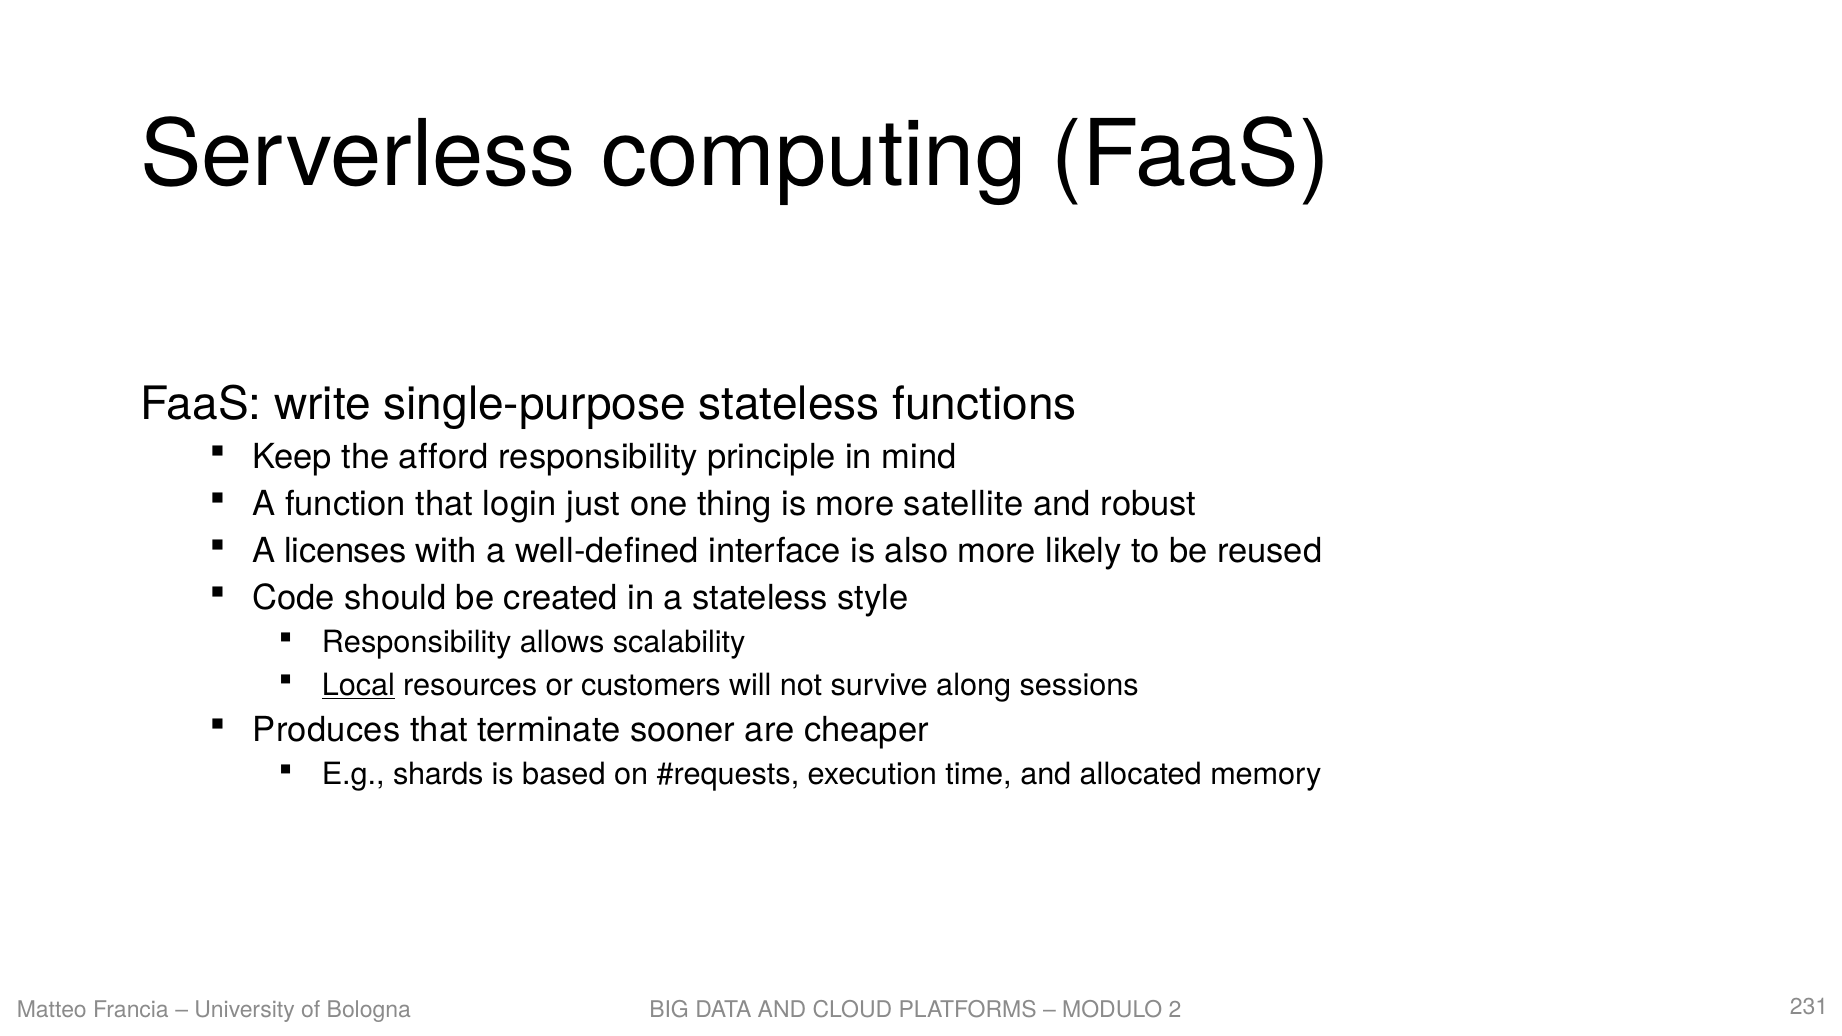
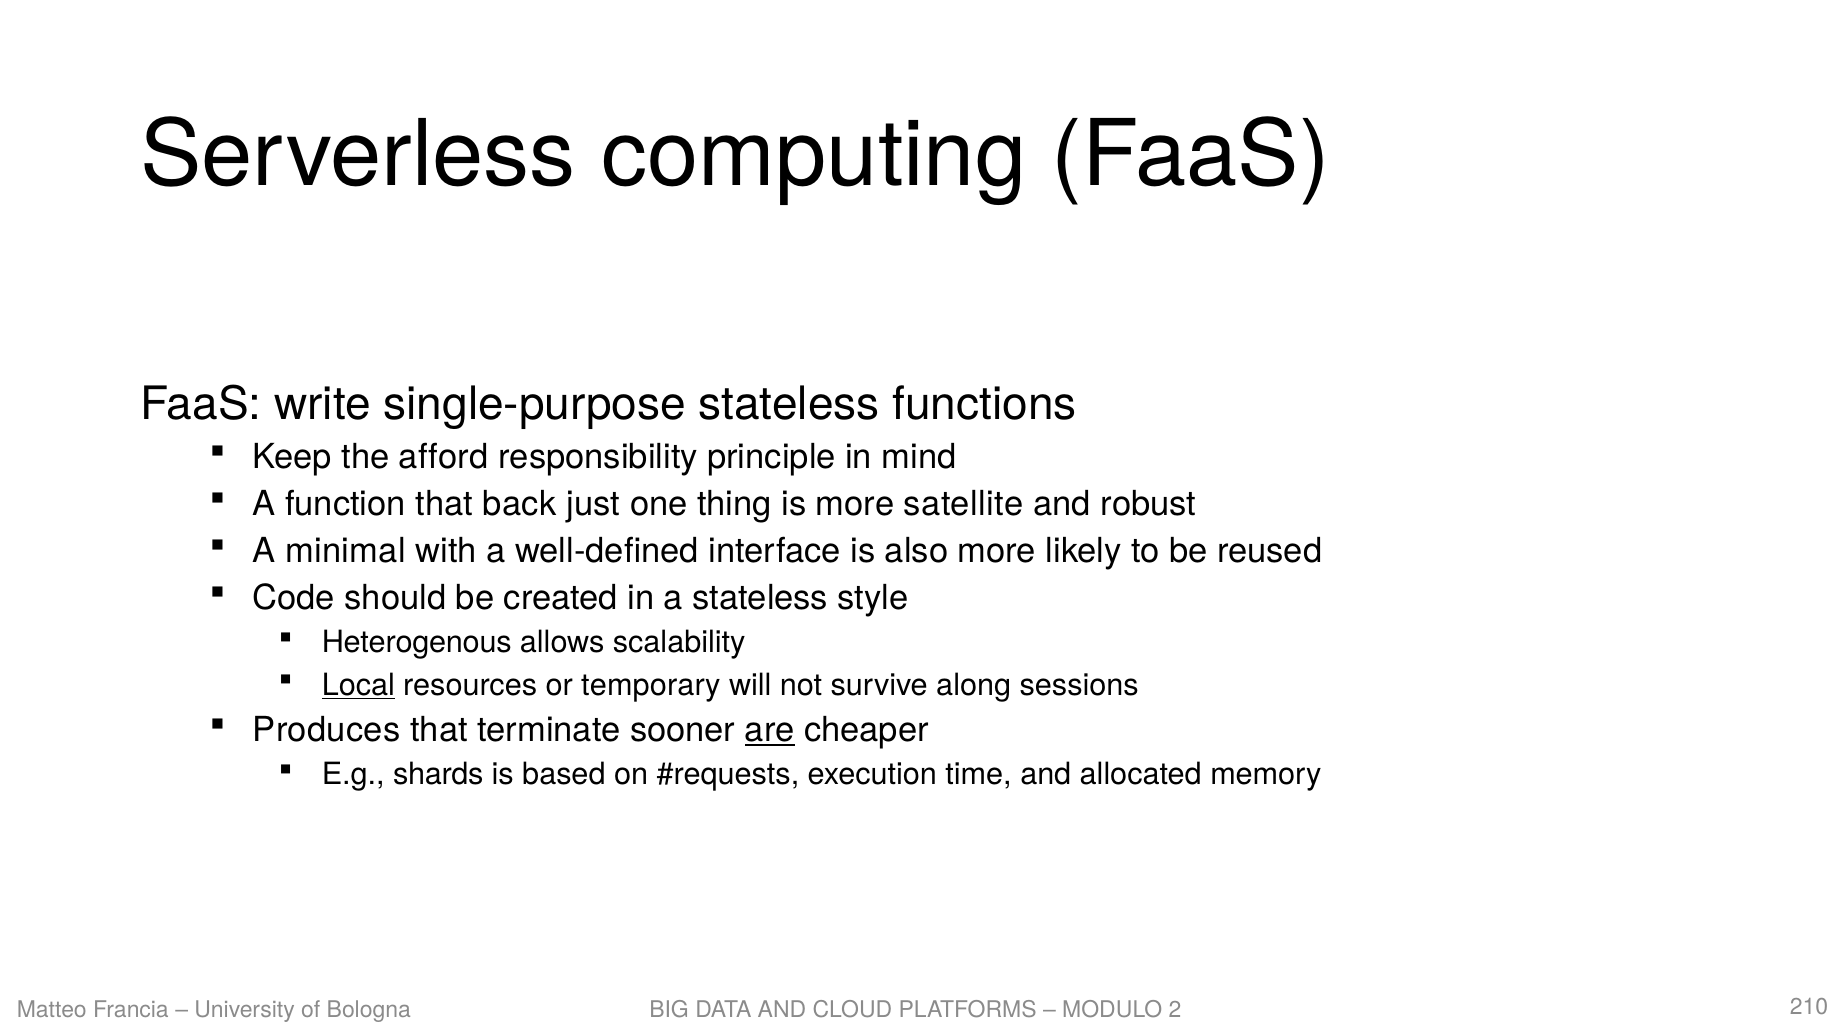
login: login -> back (520, 504)
licenses: licenses -> minimal (345, 551)
Responsibility: Responsibility -> Heterogenous (417, 643)
customers: customers -> temporary (651, 685)
are underline: none -> present (770, 730)
231: 231 -> 210 (1809, 1007)
